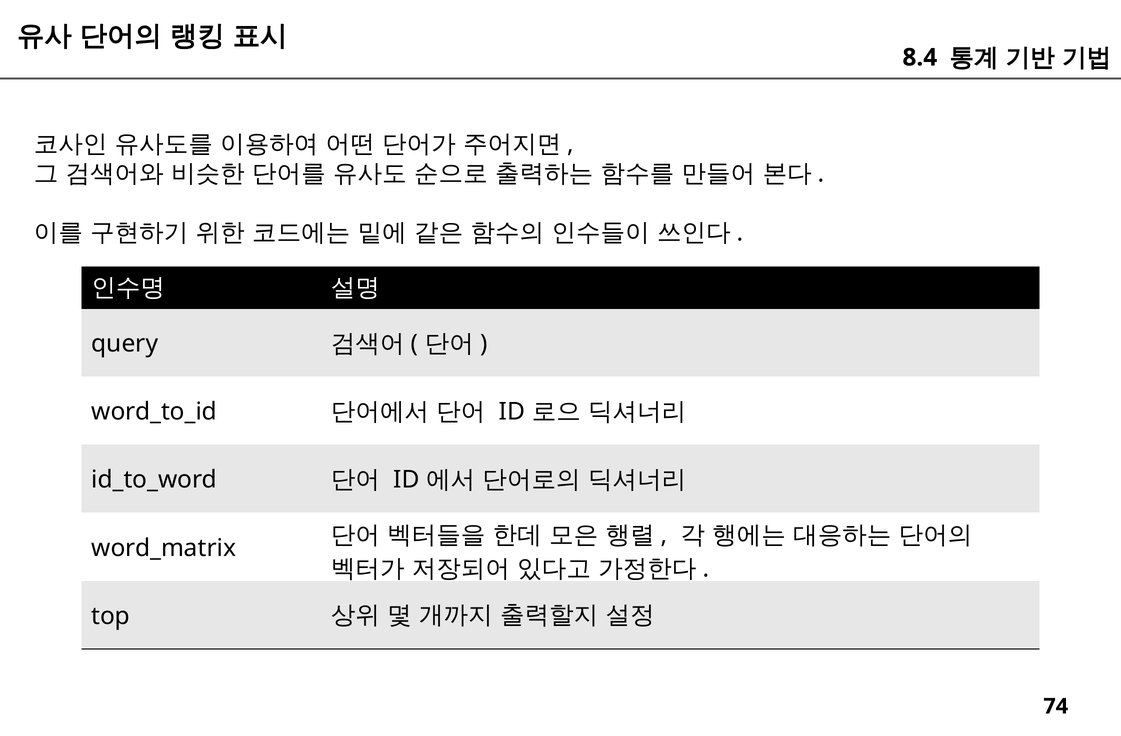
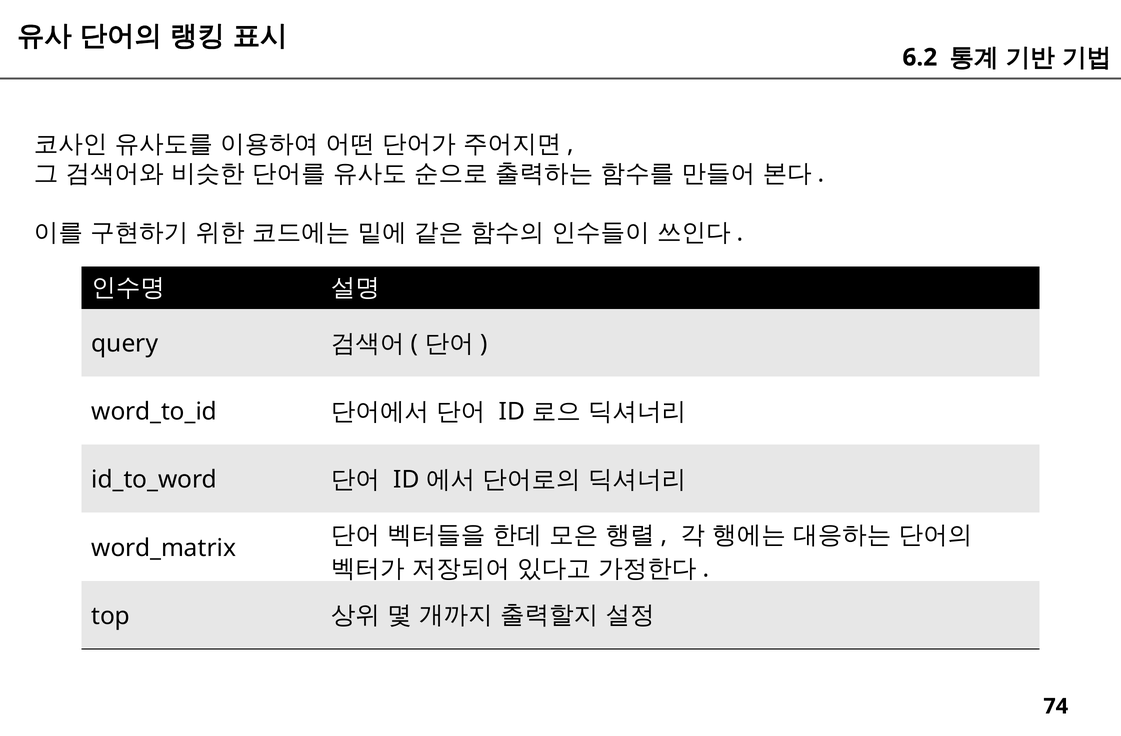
8.4: 8.4 -> 6.2 (920, 57)
